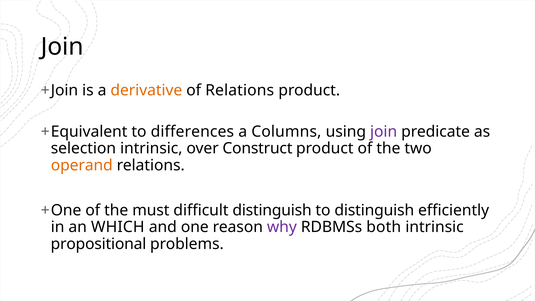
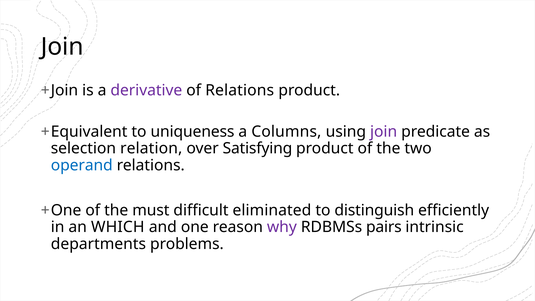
derivative colour: orange -> purple (146, 90)
differences: differences -> uniqueness (192, 132)
selection intrinsic: intrinsic -> relation (151, 148)
Construct: Construct -> Satisfying (257, 148)
operand colour: orange -> blue (82, 165)
difficult distinguish: distinguish -> eliminated (272, 210)
both: both -> pairs (384, 227)
propositional: propositional -> departments (98, 244)
